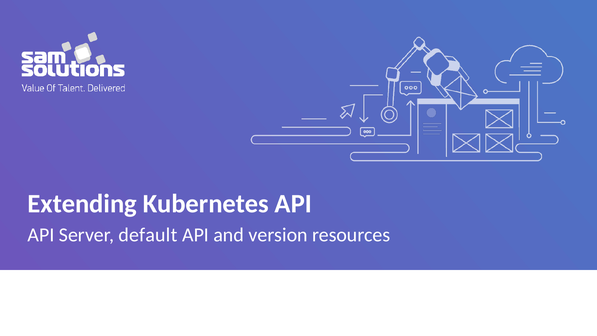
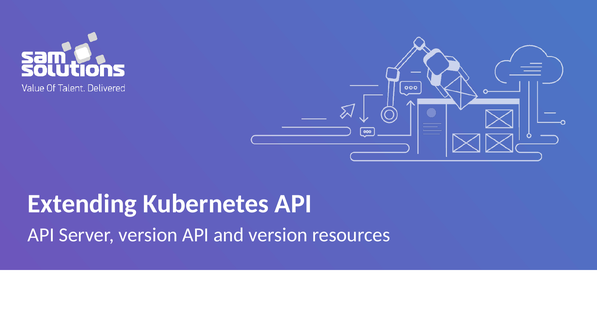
Server default: default -> version (148, 235)
